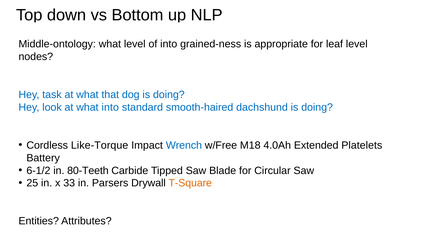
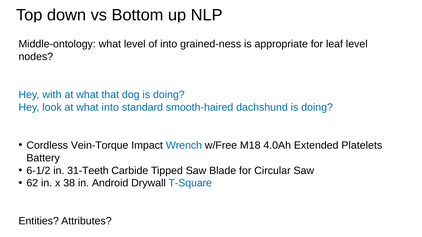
task: task -> with (52, 95)
Like-Torque: Like-Torque -> Vein-Torque (100, 145)
80-Teeth: 80-Teeth -> 31-Teeth (88, 171)
25: 25 -> 62 (32, 183)
33: 33 -> 38 (69, 183)
Parsers: Parsers -> Android (110, 183)
T-Square colour: orange -> blue (190, 183)
